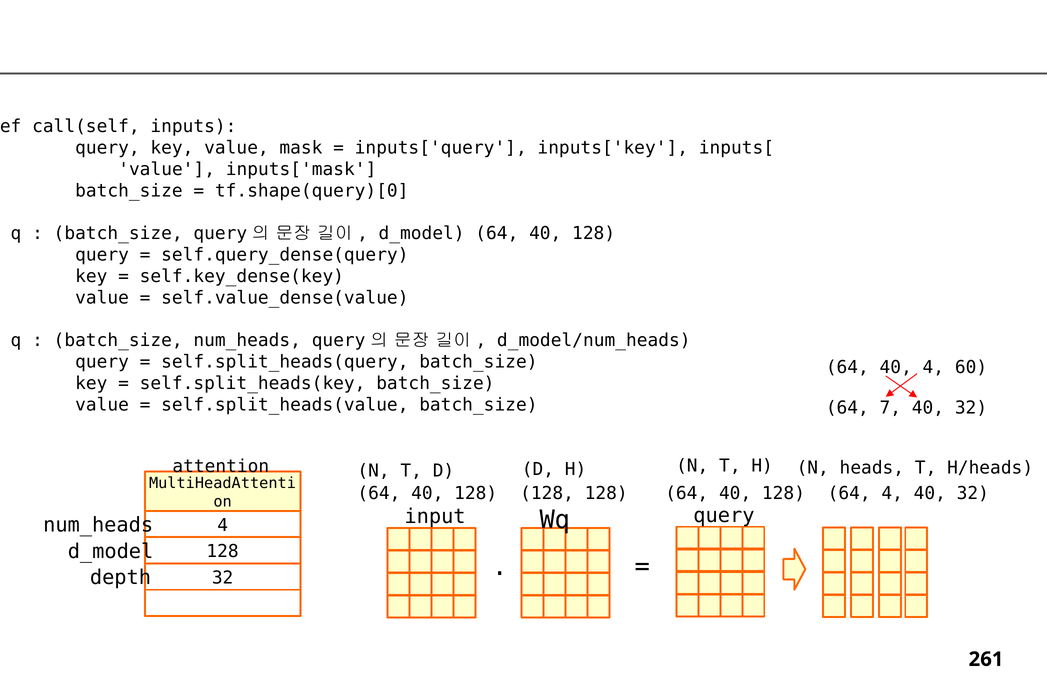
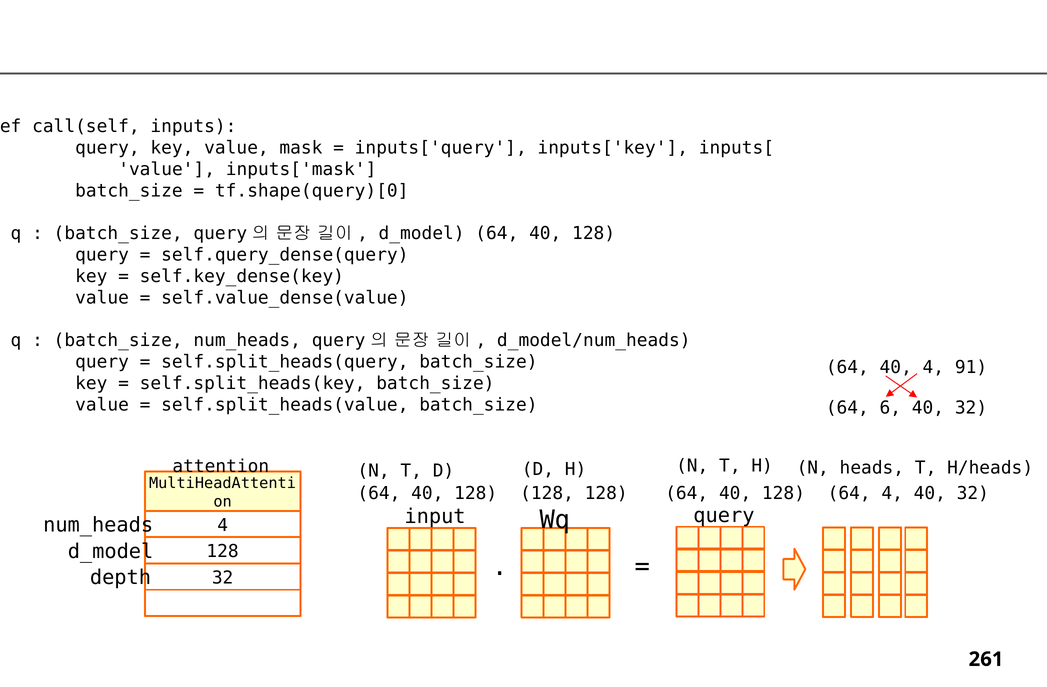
60: 60 -> 91 (971, 368)
7: 7 -> 6 (890, 409)
